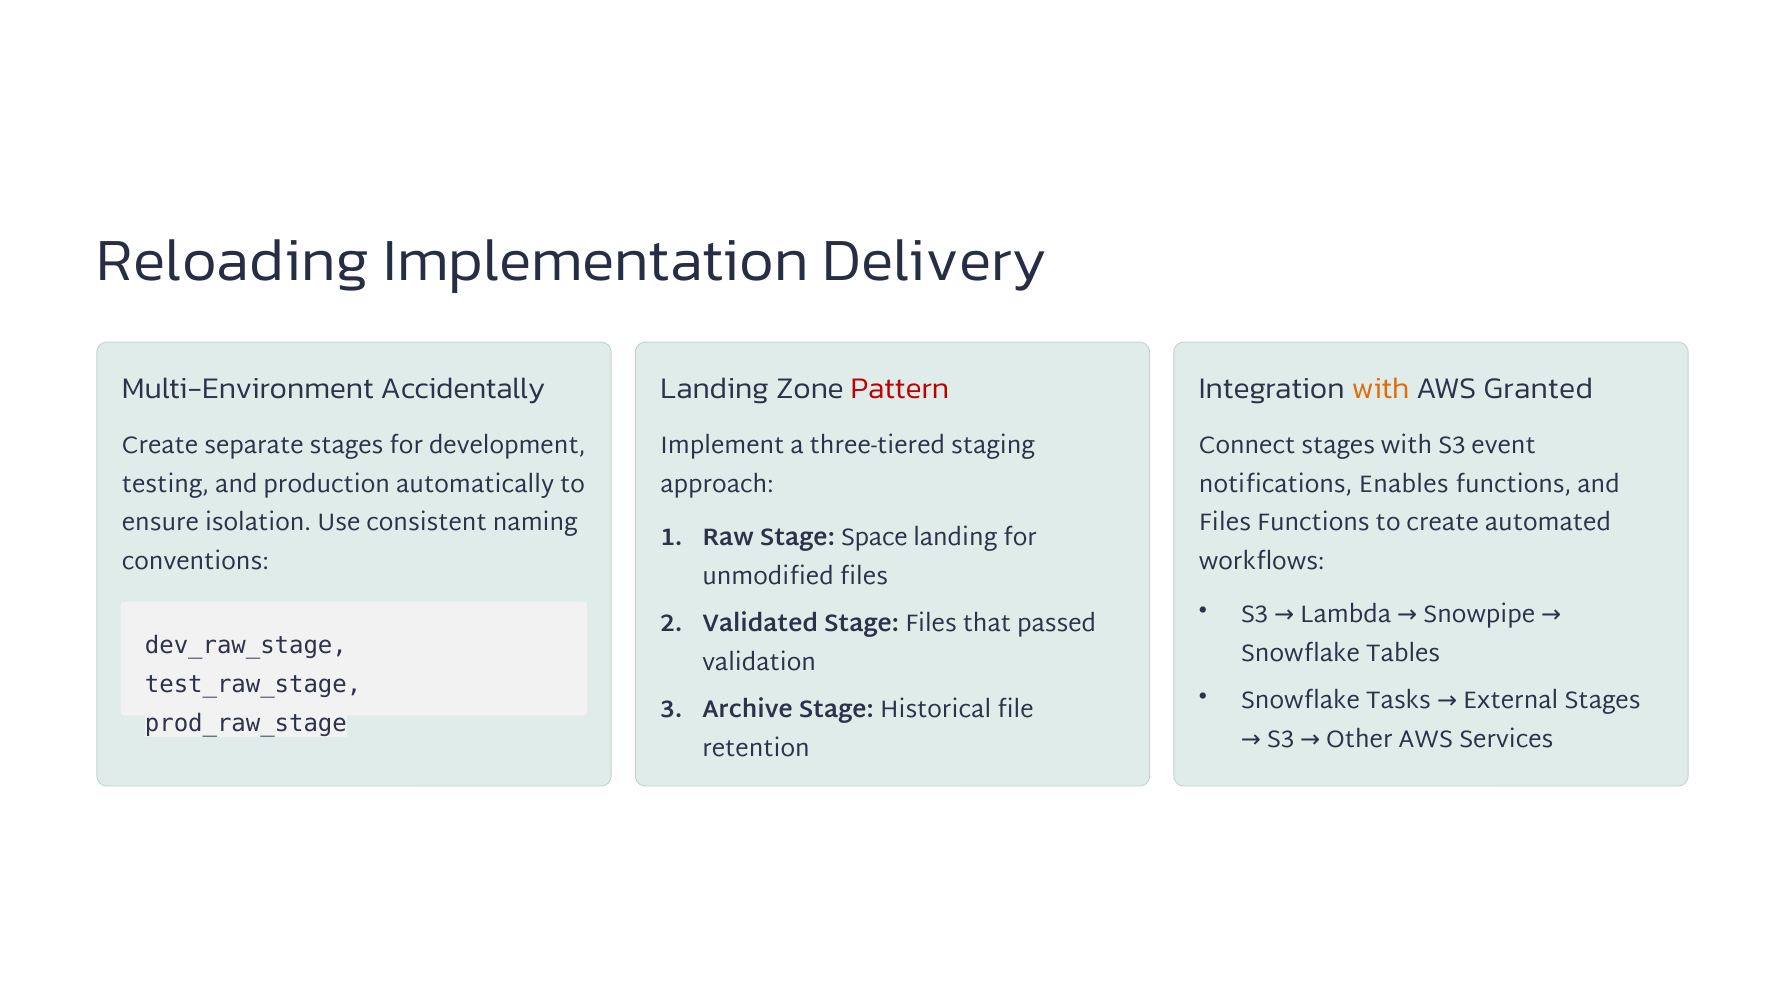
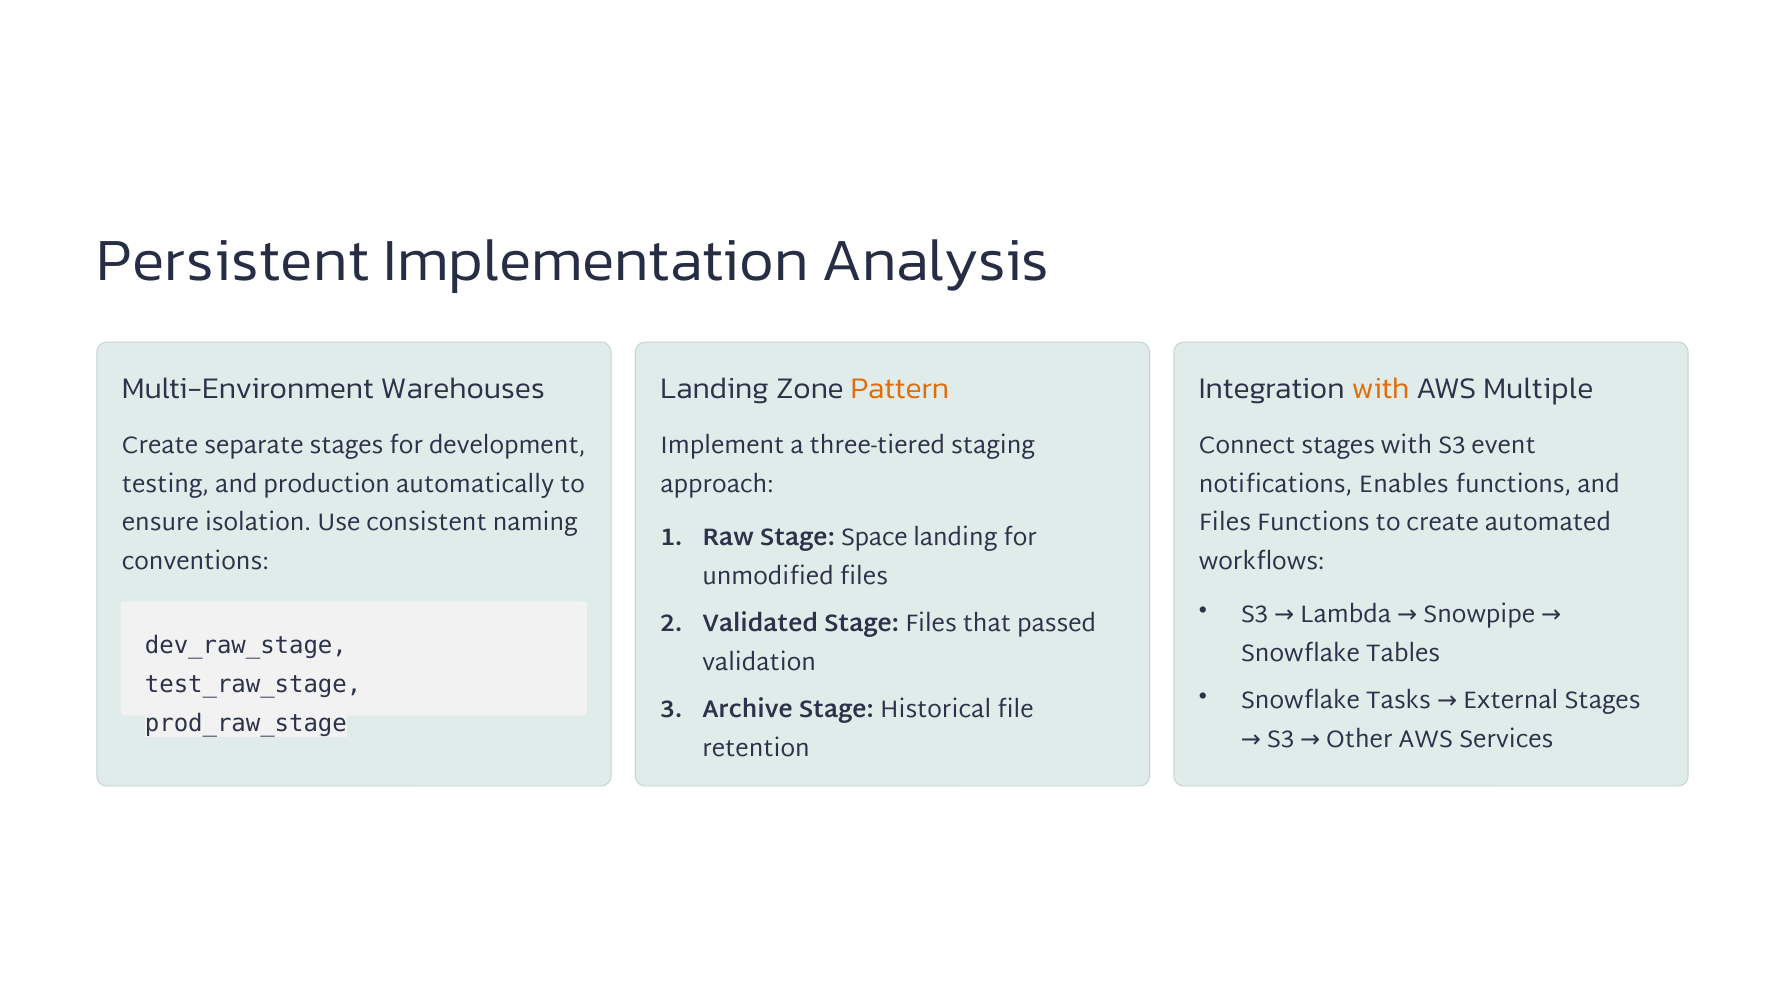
Reloading: Reloading -> Persistent (233, 261)
Delivery: Delivery -> Analysis (935, 261)
Accidentally: Accidentally -> Warehouses (463, 388)
Pattern colour: red -> orange (900, 388)
Granted: Granted -> Multiple (1538, 388)
